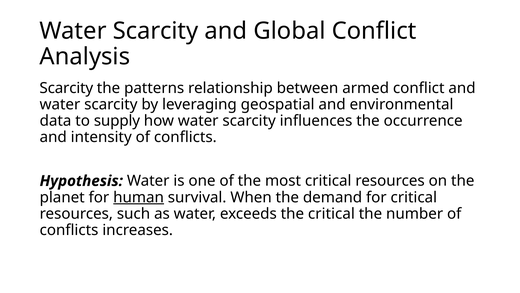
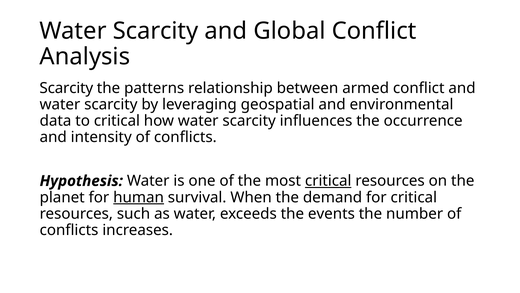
to supply: supply -> critical (117, 121)
critical underline: none -> present (328, 181)
the critical: critical -> events (331, 213)
